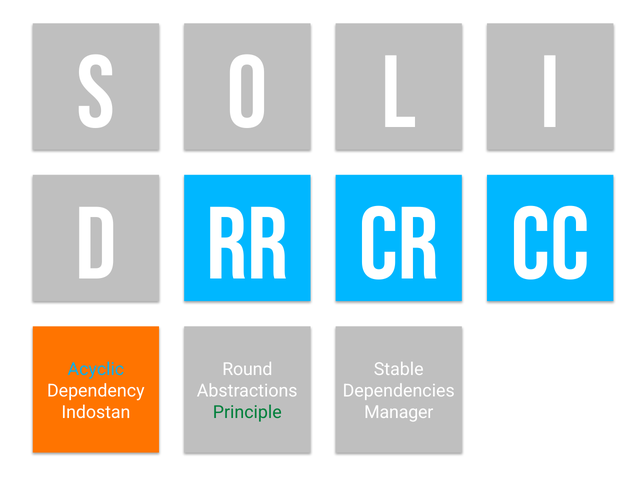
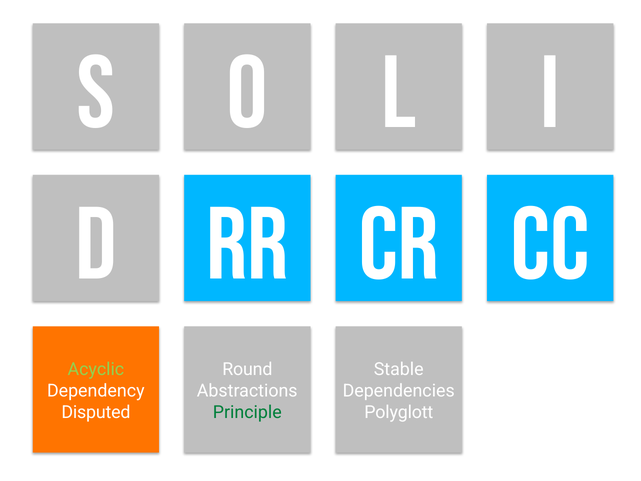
Acyclic colour: light blue -> light green (96, 369)
Indostan: Indostan -> Disputed (96, 412)
Manager: Manager -> Polyglott (399, 412)
